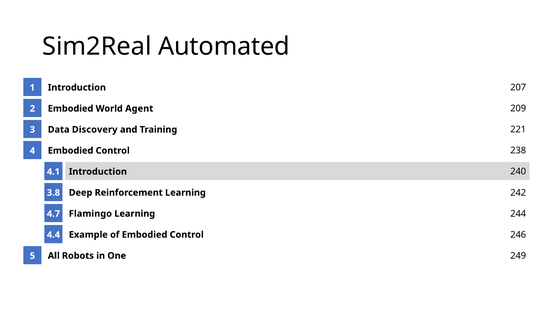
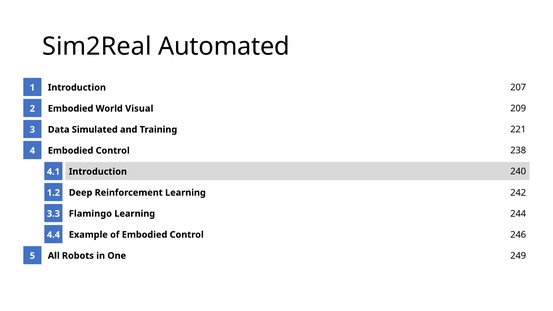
Agent: Agent -> Visual (139, 109)
Discovery: Discovery -> Simulated (95, 130)
3.8: 3.8 -> 1.2 (53, 193)
4.7: 4.7 -> 3.3 (53, 214)
